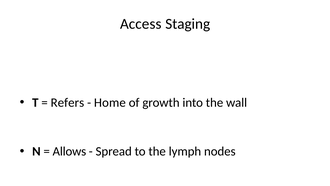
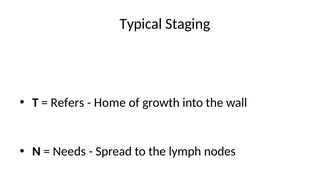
Access: Access -> Typical (141, 24)
Allows: Allows -> Needs (69, 151)
